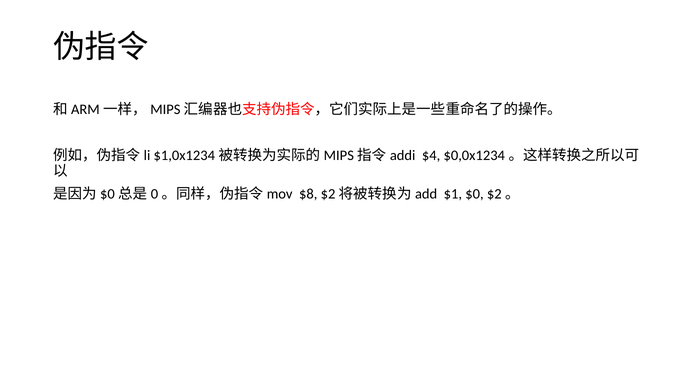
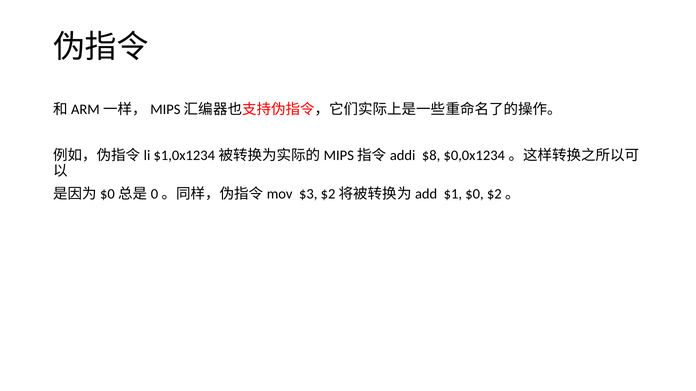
$4: $4 -> $8 (431, 155)
$8: $8 -> $3 (308, 194)
